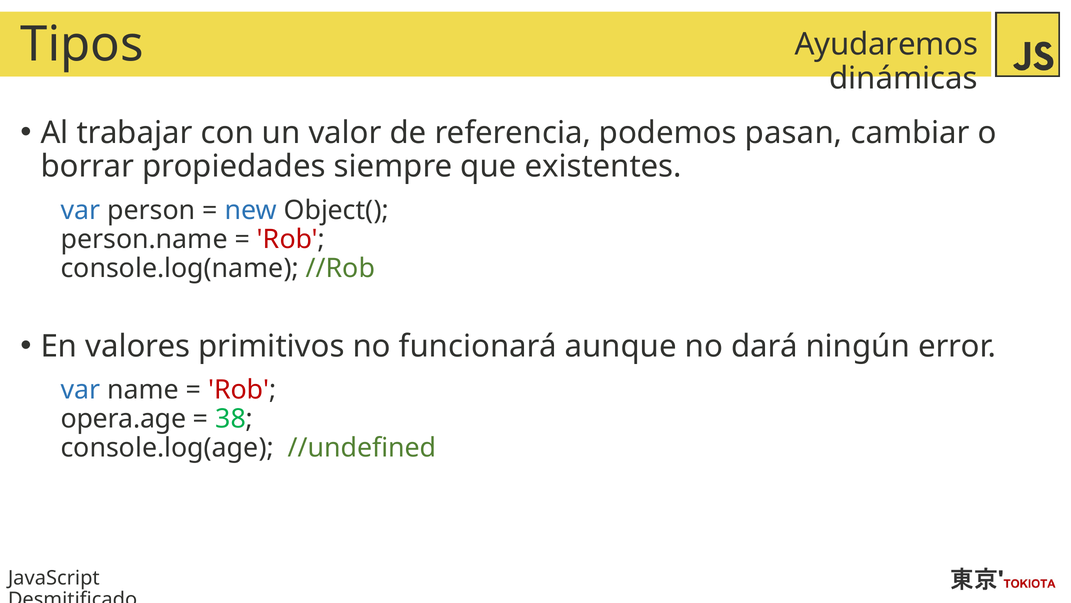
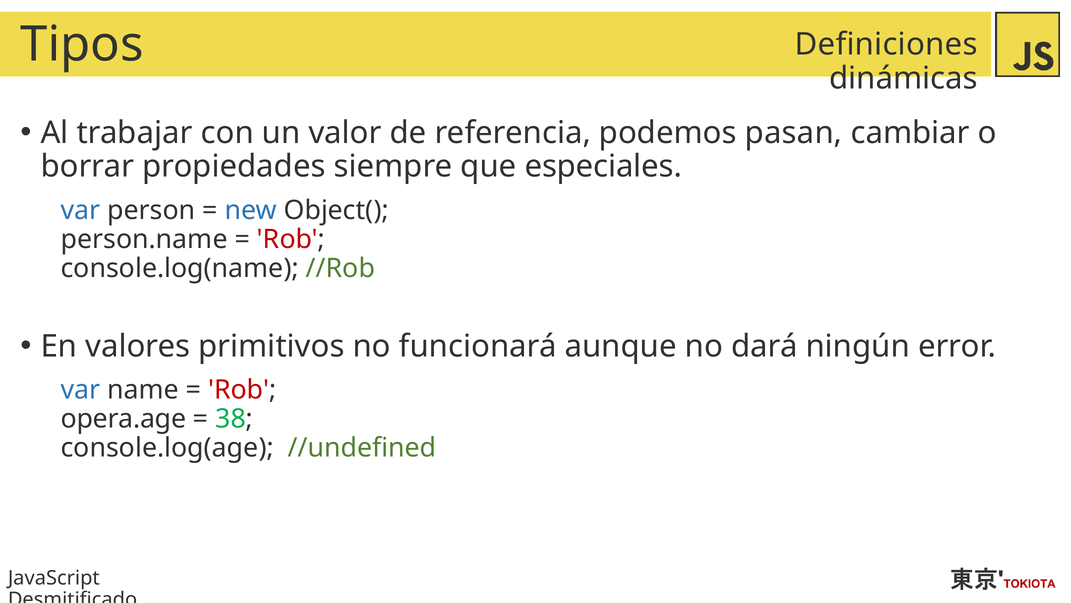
Ayudaremos: Ayudaremos -> Definiciones (886, 44)
existentes: existentes -> especiales (603, 166)
